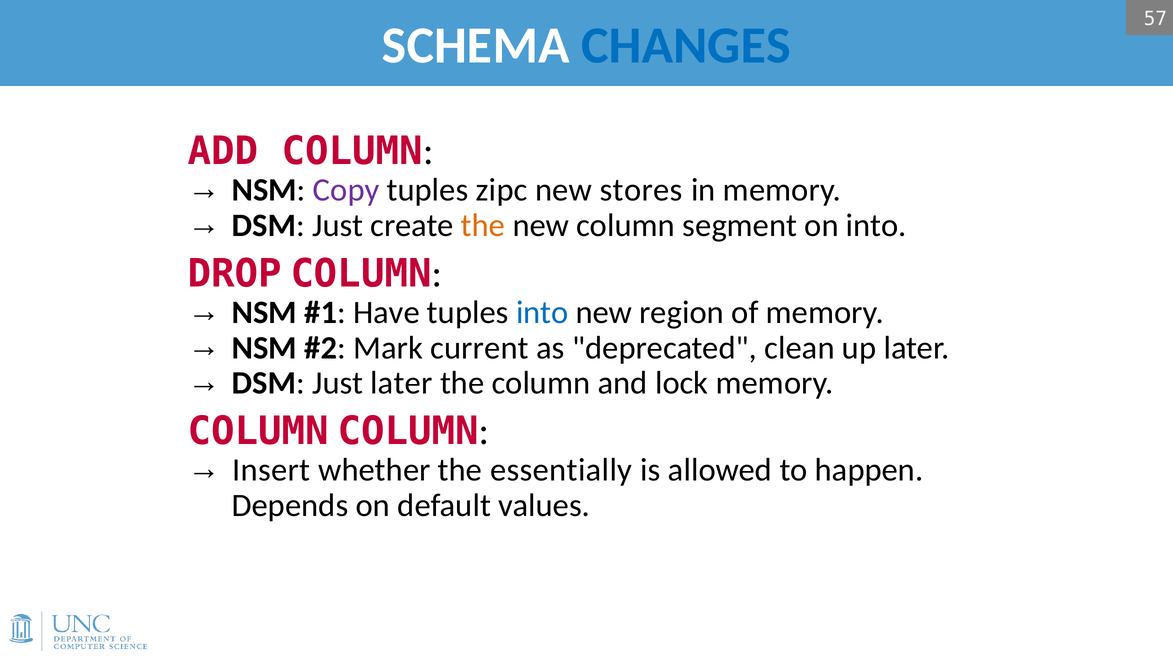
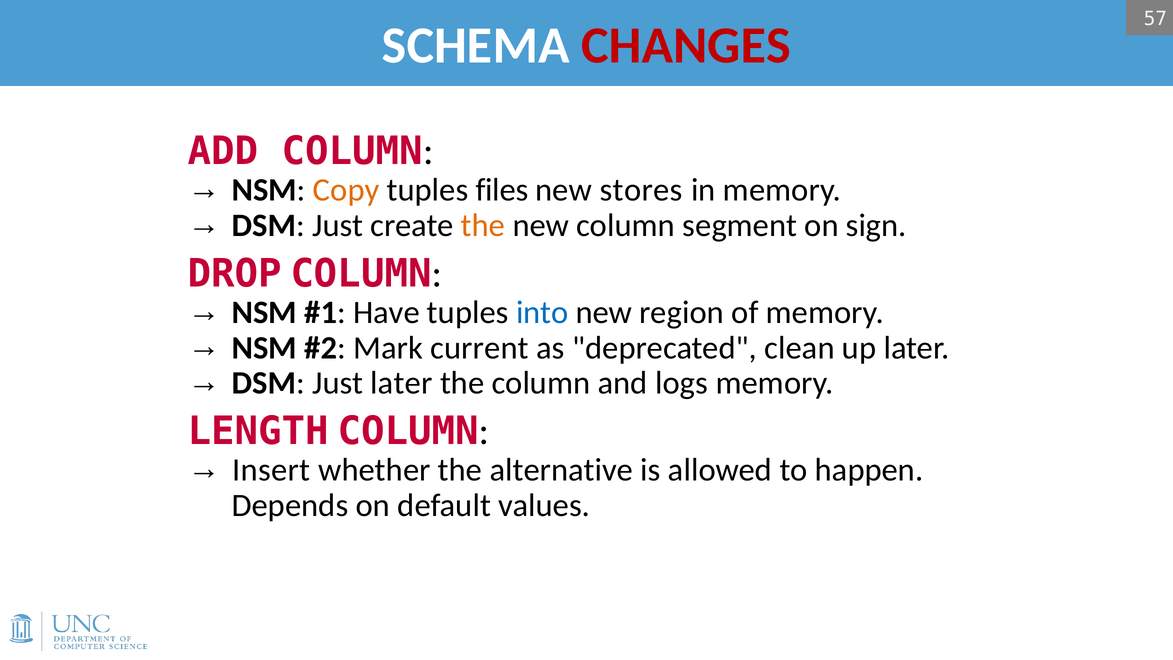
CHANGES colour: blue -> red (686, 45)
Copy colour: purple -> orange (346, 190)
zipc: zipc -> files (502, 190)
on into: into -> sign (876, 225)
lock: lock -> logs (682, 383)
COLUMN: COLUMN -> LENGTH (258, 431)
essentially: essentially -> alternative (561, 470)
